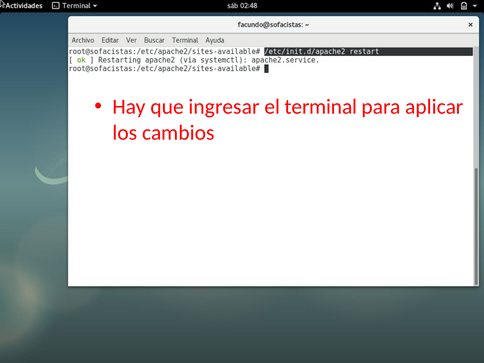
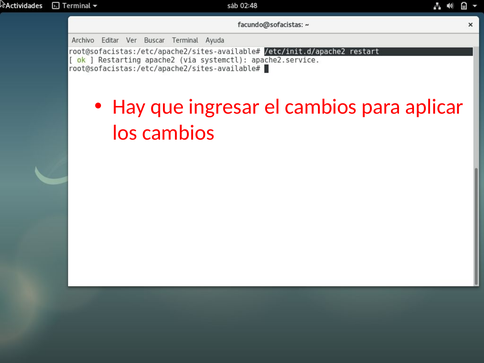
el terminal: terminal -> cambios (321, 107)
